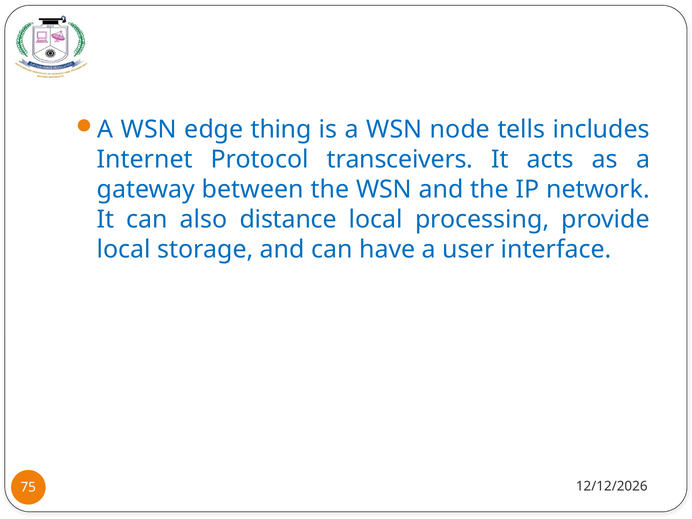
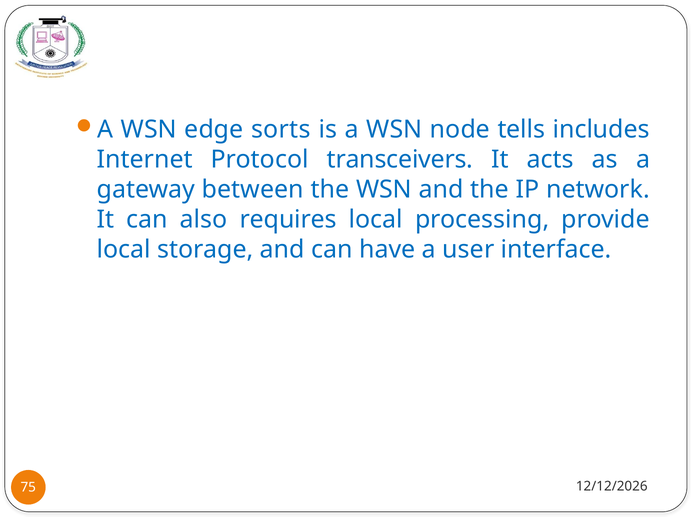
thing: thing -> sorts (281, 130)
distance: distance -> requires (288, 220)
